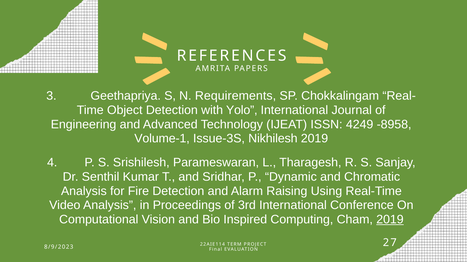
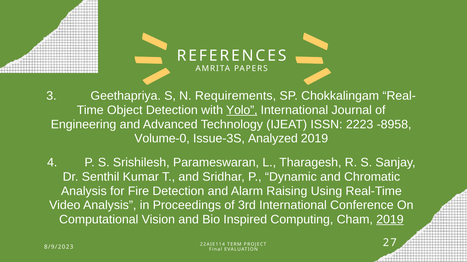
Yolo underline: none -> present (242, 110)
4249: 4249 -> 2223 (360, 125)
Volume-1: Volume-1 -> Volume-0 (162, 139)
Nikhilesh: Nikhilesh -> Analyzed (273, 139)
